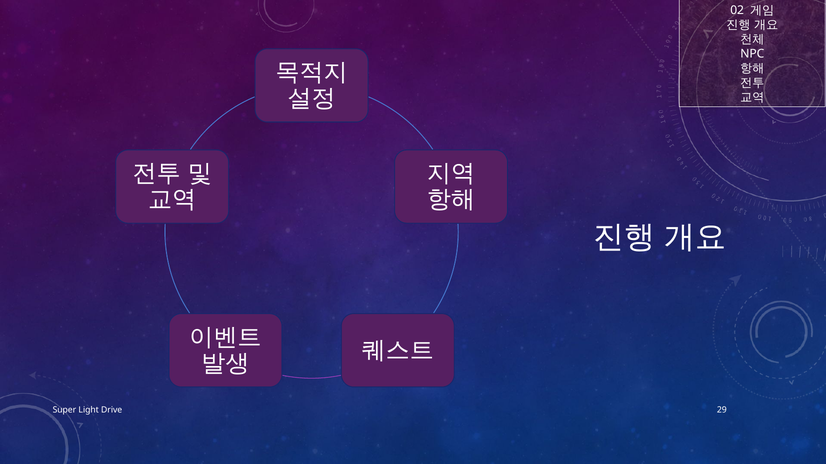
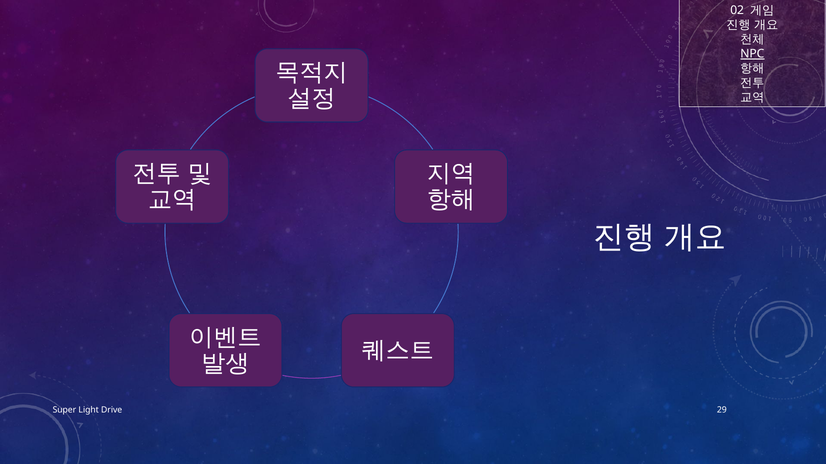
NPC underline: none -> present (752, 54)
